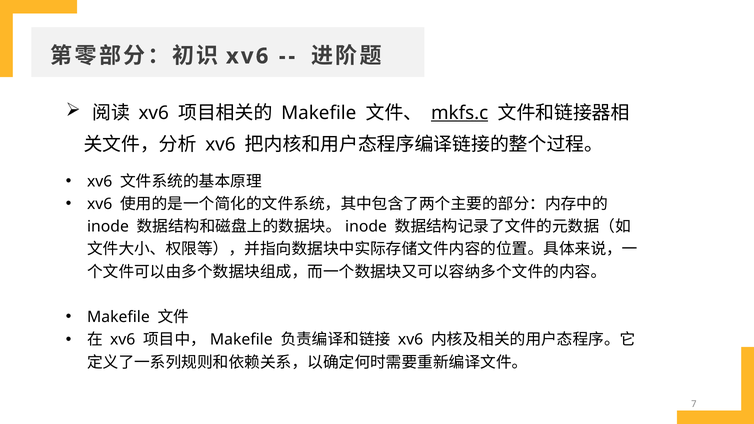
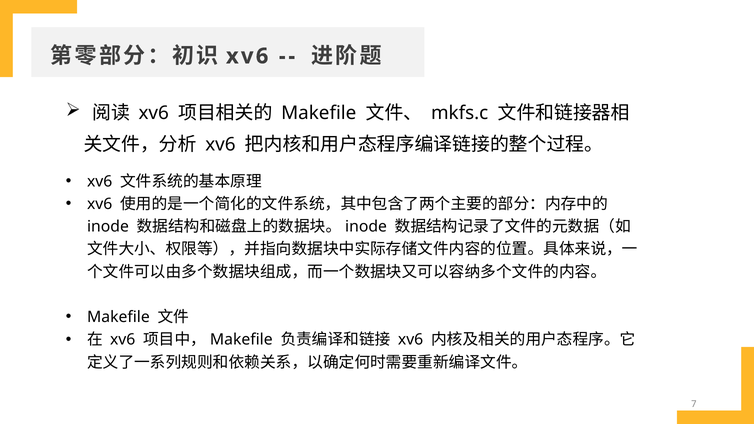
mkfs.c underline: present -> none (460, 113)
